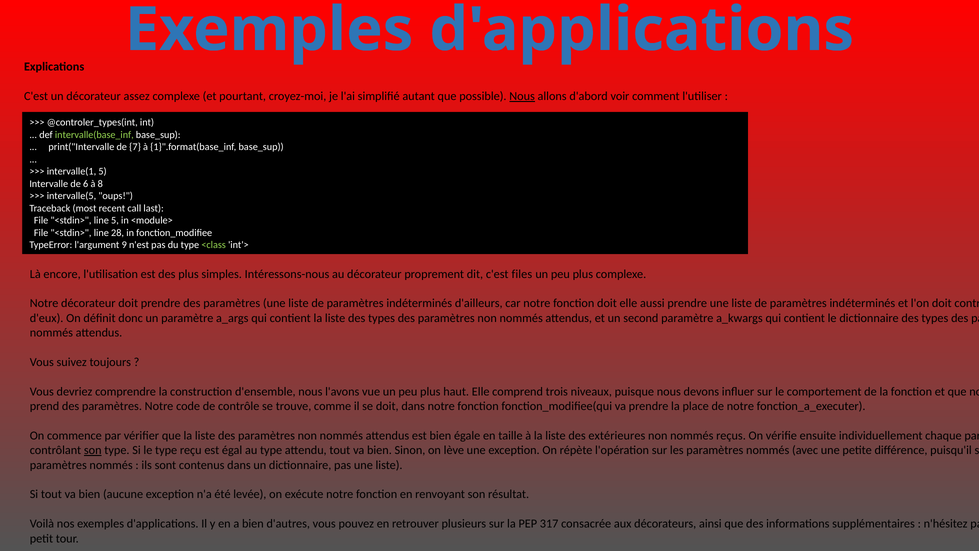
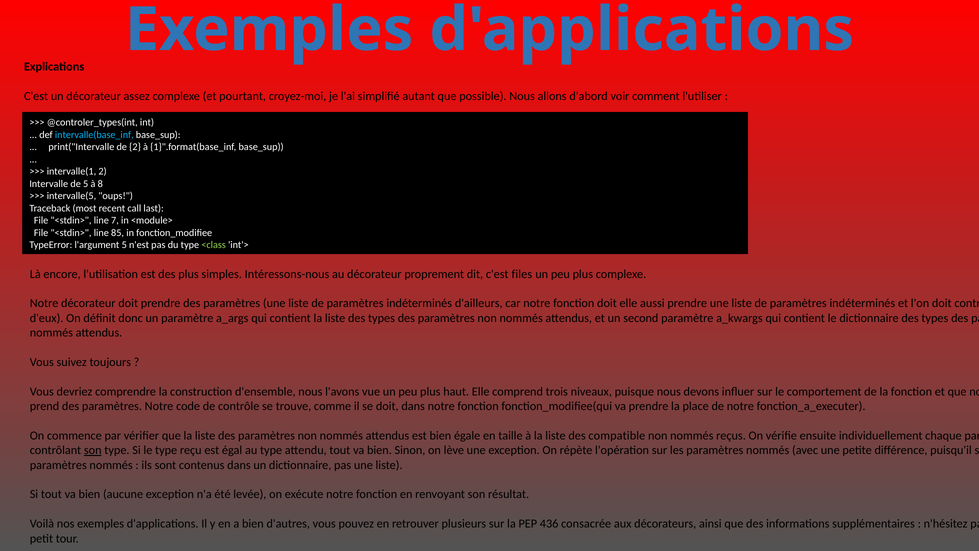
Nous underline: present -> none (522, 96)
intervalle(base_inf colour: light green -> light blue (94, 135)
de 7: 7 -> 2 (135, 147)
intervalle(1 5: 5 -> 2 (103, 171)
de 6: 6 -> 5 (86, 184)
line 5: 5 -> 7 (115, 220)
28: 28 -> 85 (118, 233)
l'argument 9: 9 -> 5 (124, 245)
extérieures: extérieures -> compatible (617, 435)
317: 317 -> 436 (549, 523)
